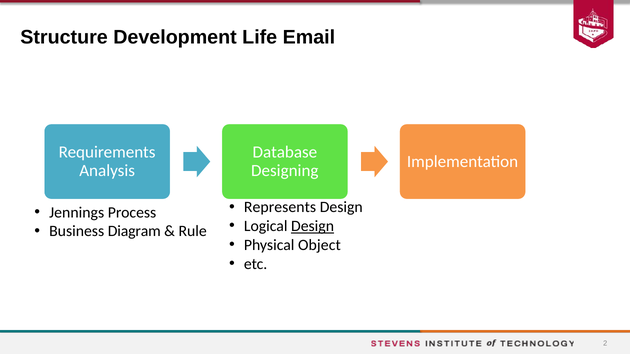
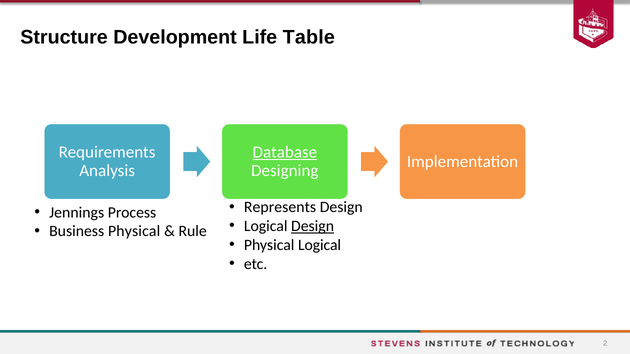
Email: Email -> Table (309, 37)
Database underline: none -> present (285, 152)
Business Diagram: Diagram -> Physical (134, 232)
Physical Object: Object -> Logical (320, 245)
